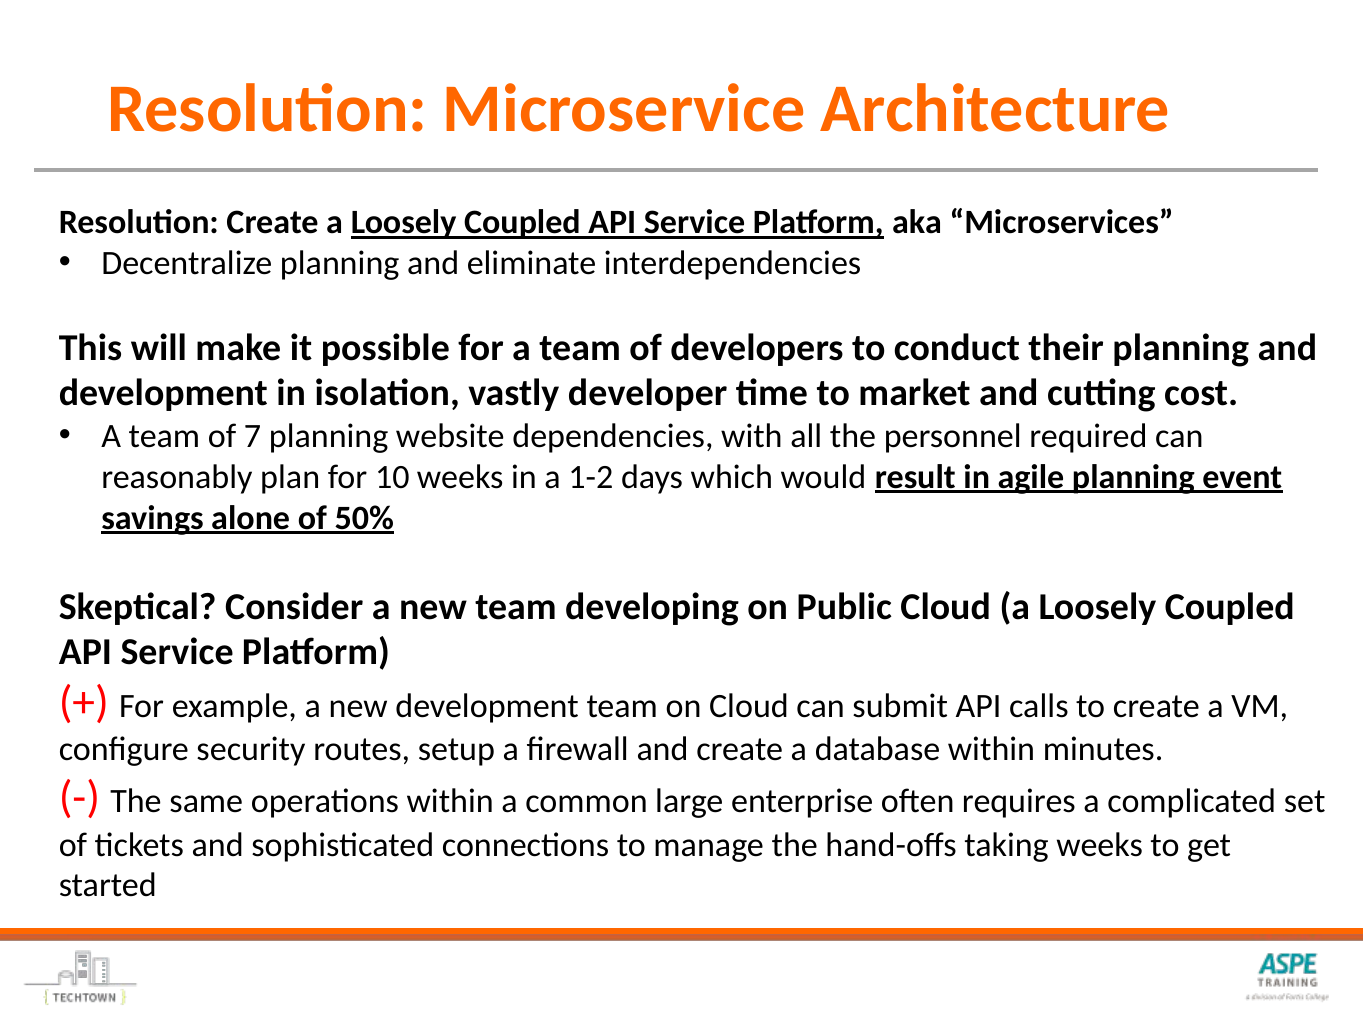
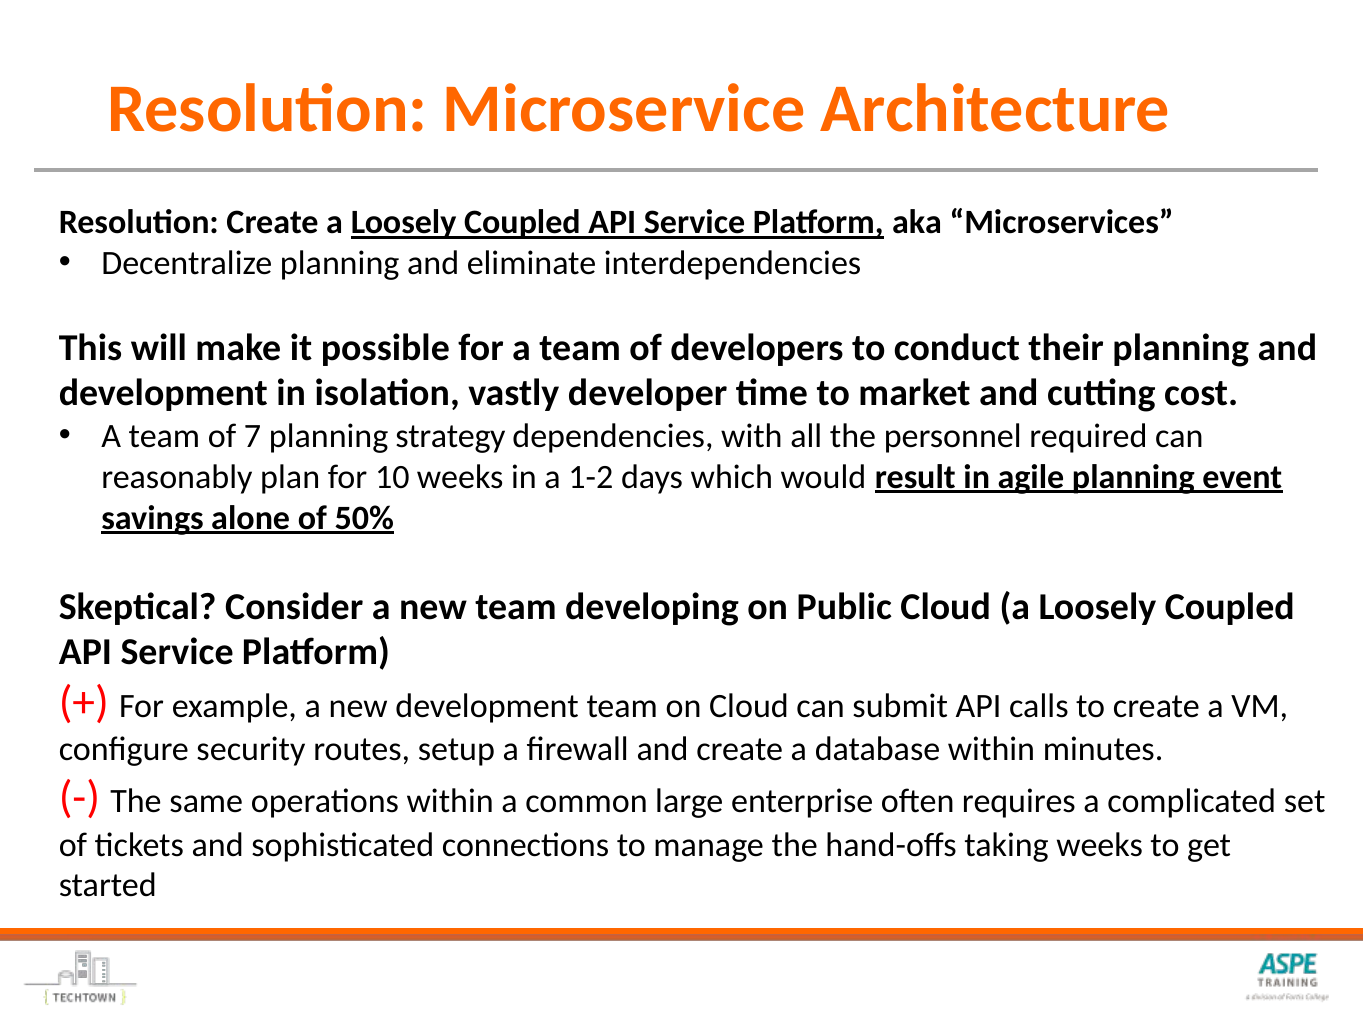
website: website -> strategy (450, 436)
